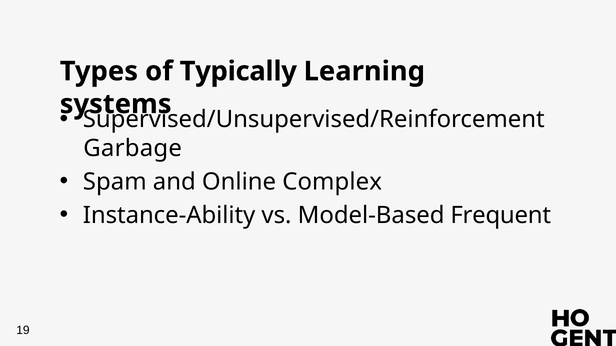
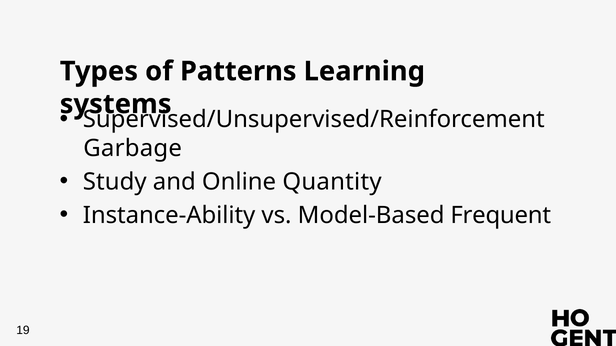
Typically: Typically -> Patterns (238, 71)
Spam: Spam -> Study (115, 182)
Complex: Complex -> Quantity (332, 182)
